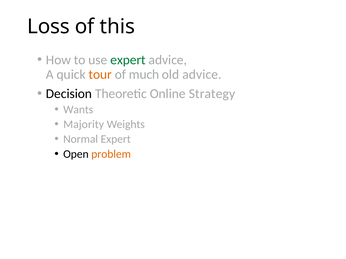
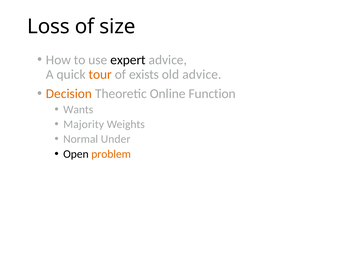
this: this -> size (117, 27)
expert colour: green -> black (128, 60)
much: much -> exists (144, 74)
Decision colour: black -> orange (69, 94)
Strategy: Strategy -> Function (212, 94)
Normal Expert: Expert -> Under (116, 139)
